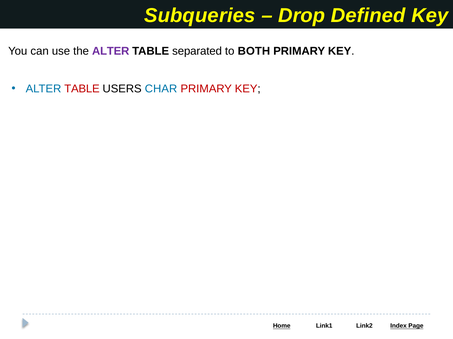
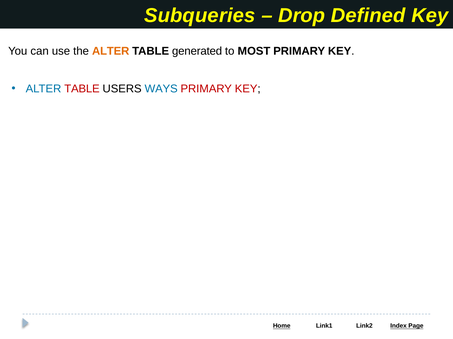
ALTER colour: purple -> orange (111, 51)
separated: separated -> generated (197, 51)
BOTH: BOTH -> MOST (254, 51)
CHAR: CHAR -> WAYS (161, 89)
